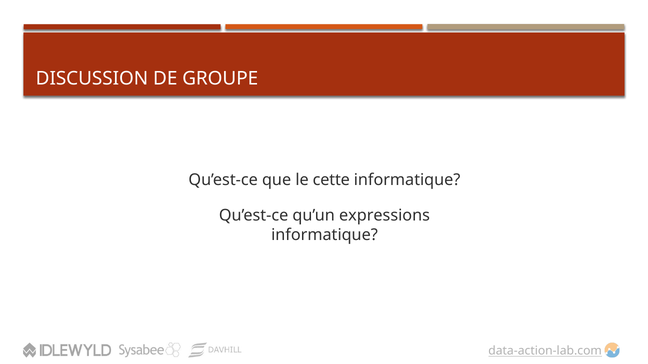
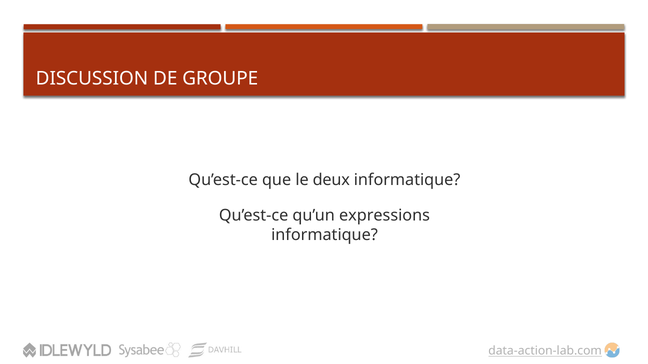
cette: cette -> deux (331, 180)
